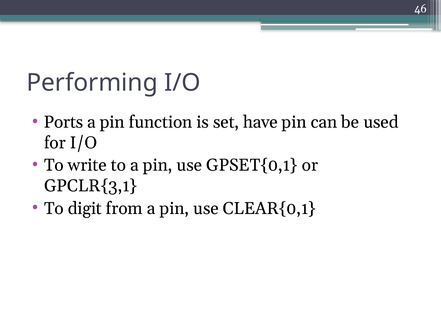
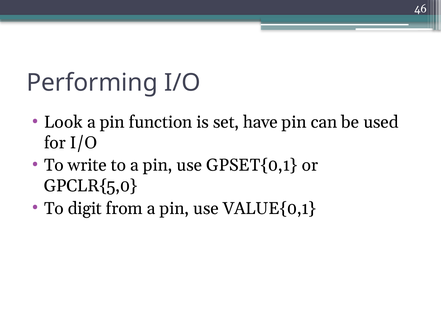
Ports: Ports -> Look (63, 122)
GPCLR{3,1: GPCLR{3,1 -> GPCLR{5,0 (91, 186)
CLEAR{0,1: CLEAR{0,1 -> VALUE{0,1 (269, 208)
